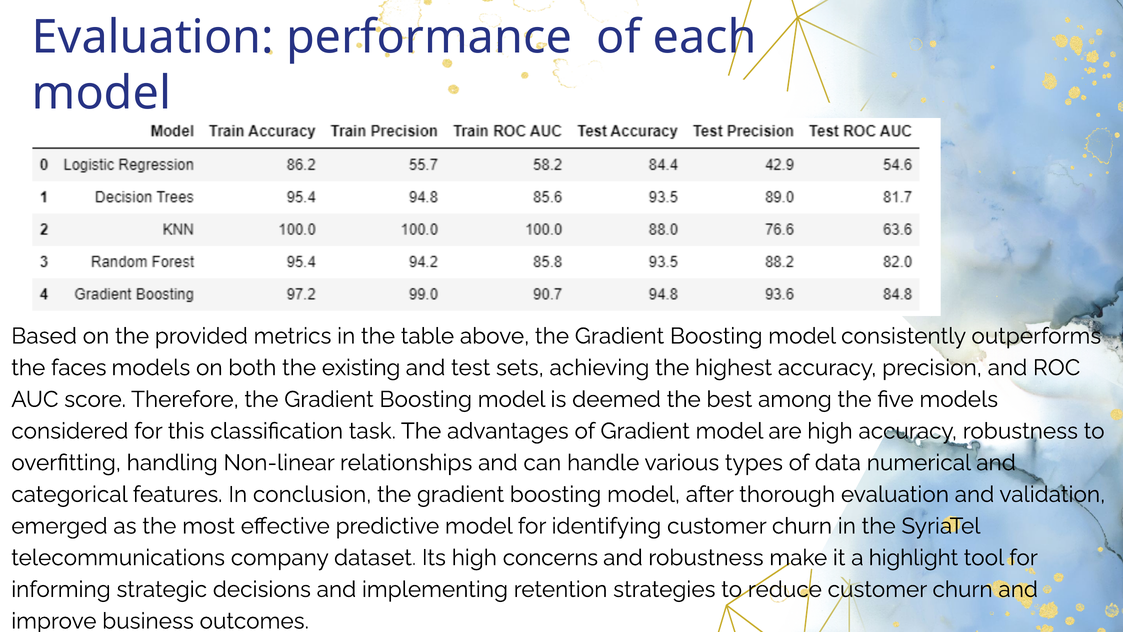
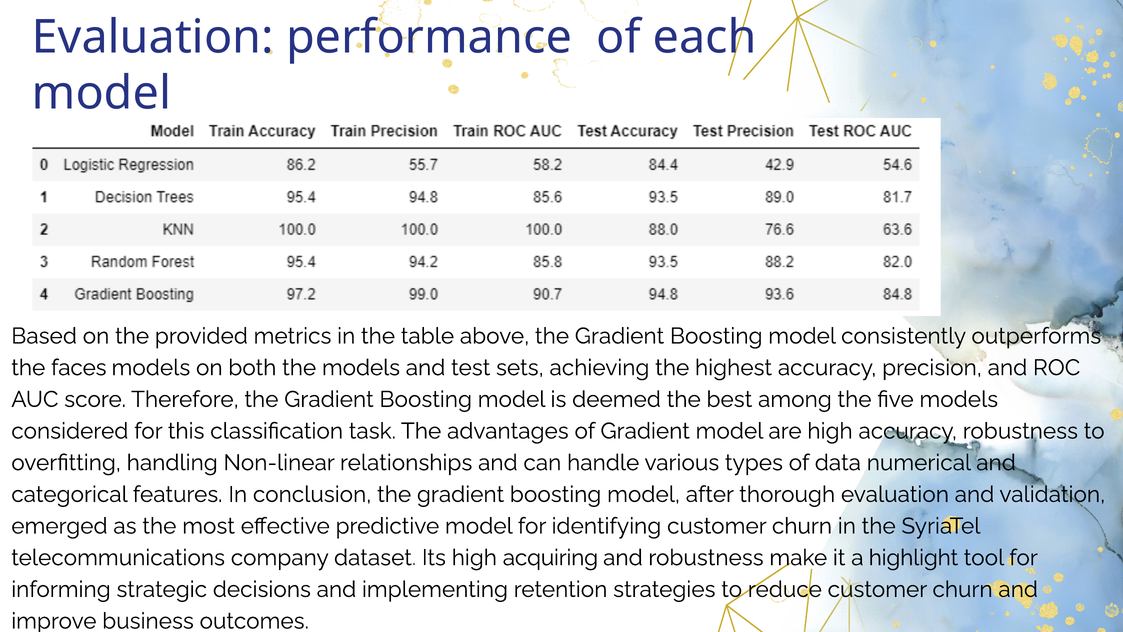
the existing: existing -> models (361, 368)
concerns: concerns -> acquiring (550, 558)
